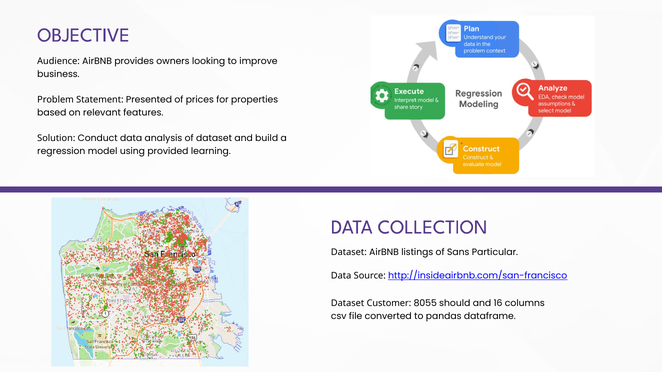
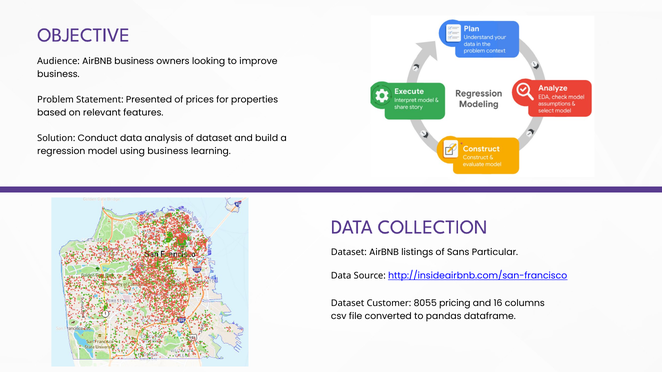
AirBNB provides: provides -> business (134, 61)
using provided: provided -> business (168, 151)
should: should -> pricing (455, 304)
